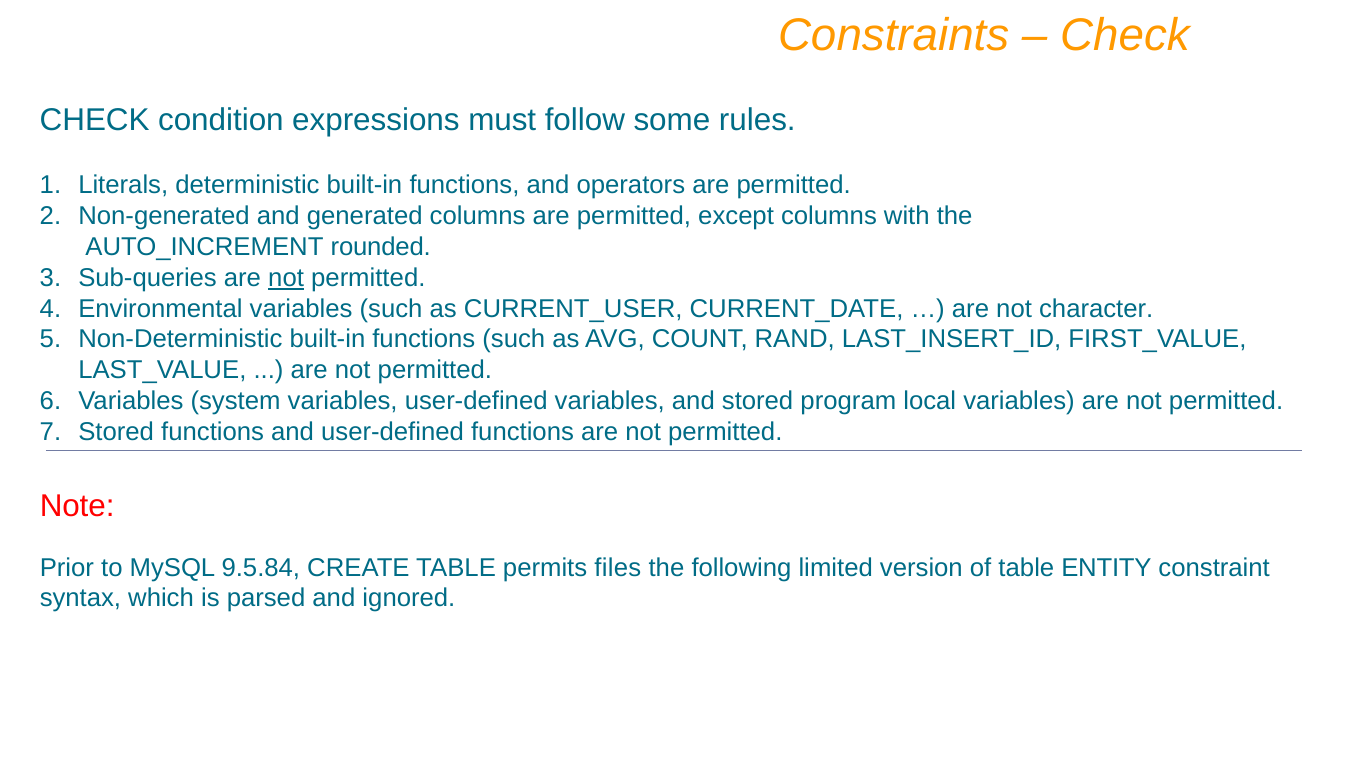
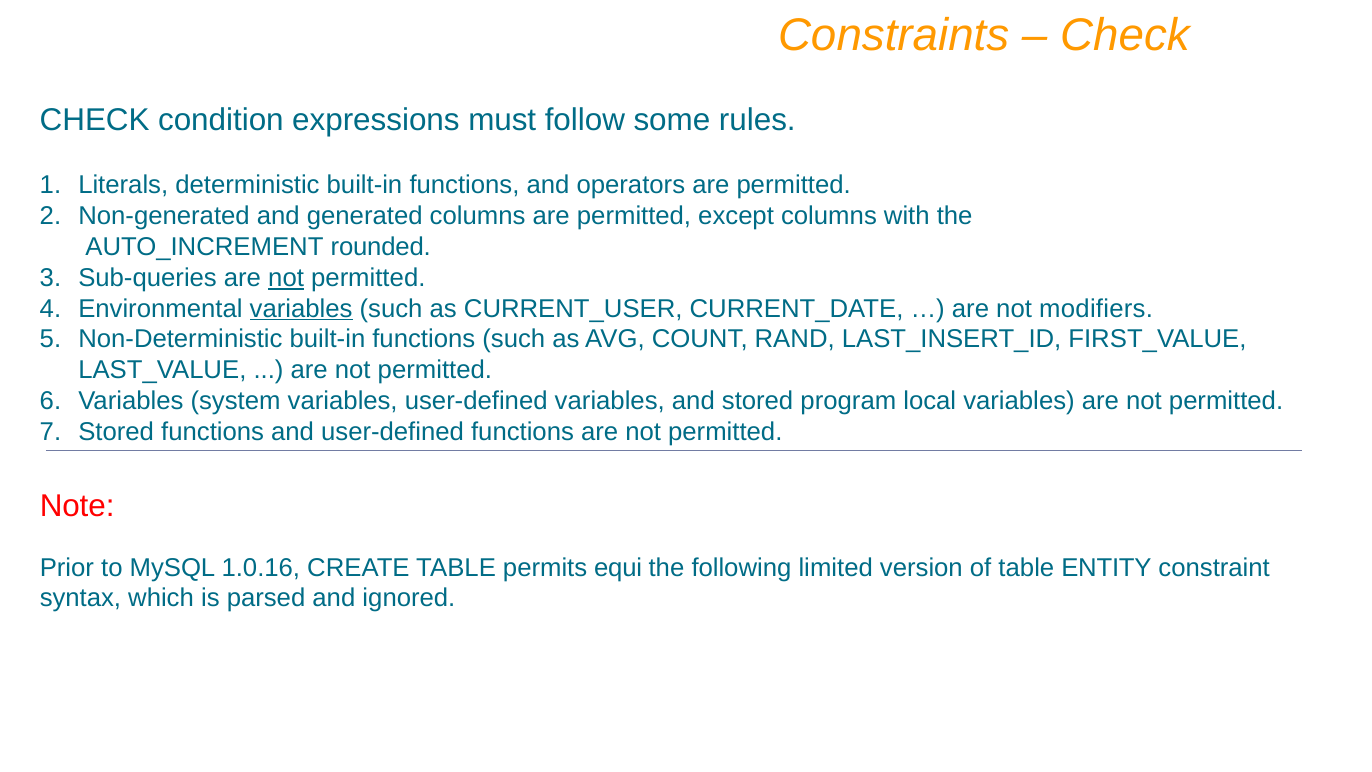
variables underline: none -> present (301, 309)
character: character -> modifiers (1096, 309)
9.5.84: 9.5.84 -> 1.0.16 (261, 567)
files: files -> equi (618, 567)
